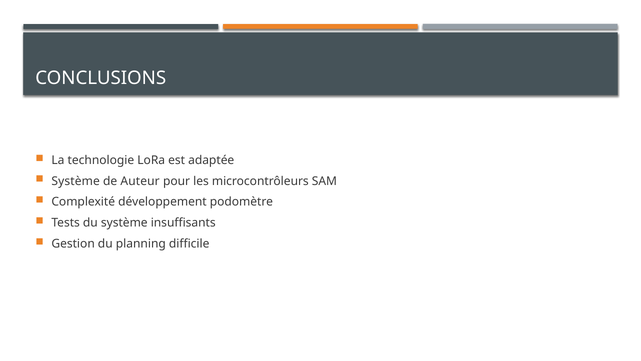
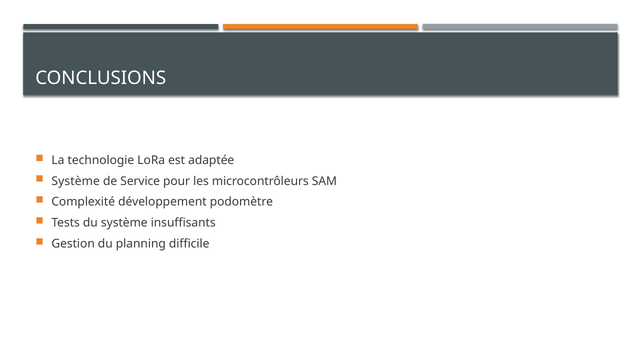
Auteur: Auteur -> Service (140, 181)
